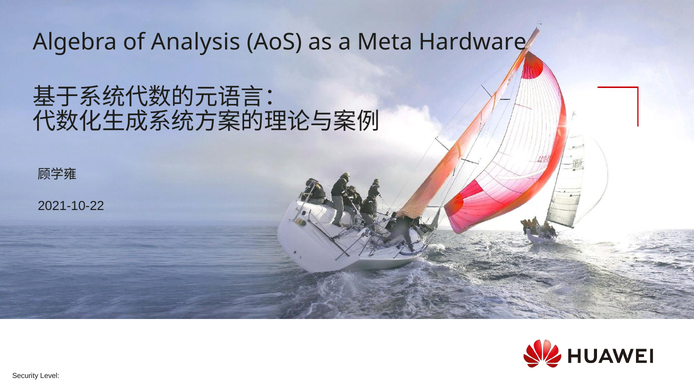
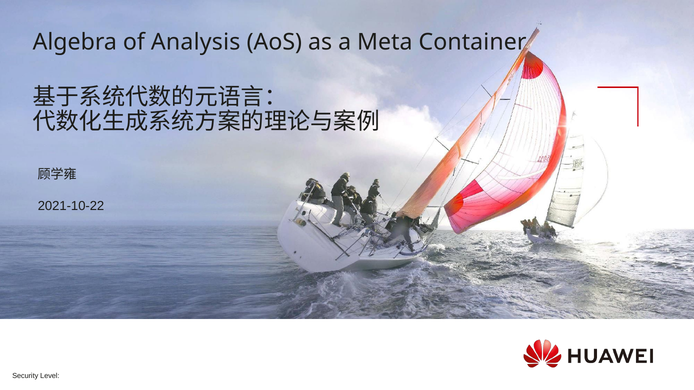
Hardware: Hardware -> Container (473, 42)
